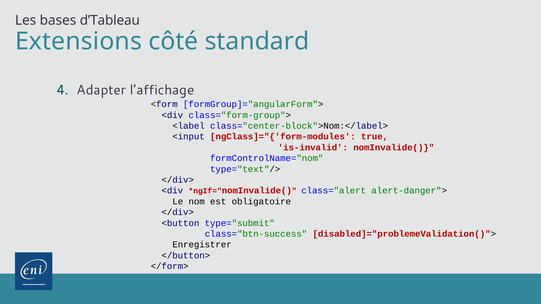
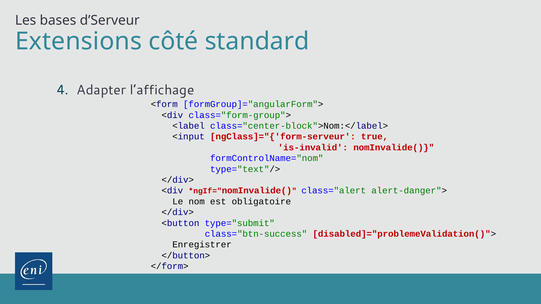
d’Tableau: d’Tableau -> d’Serveur (110, 20)
ngClass]="{'form-modules: ngClass]="{'form-modules -> ngClass]="{'form-serveur (283, 137)
